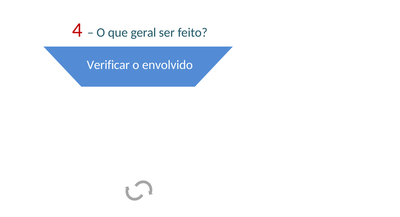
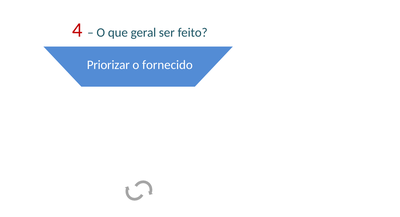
Verificar: Verificar -> Priorizar (108, 65)
envolvido: envolvido -> fornecido (167, 65)
